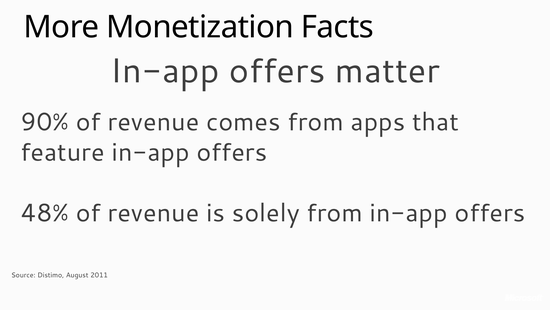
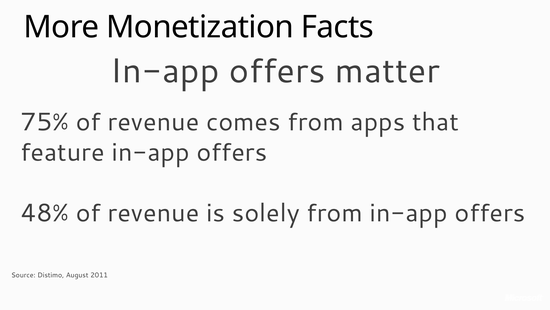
90%: 90% -> 75% (45, 122)
